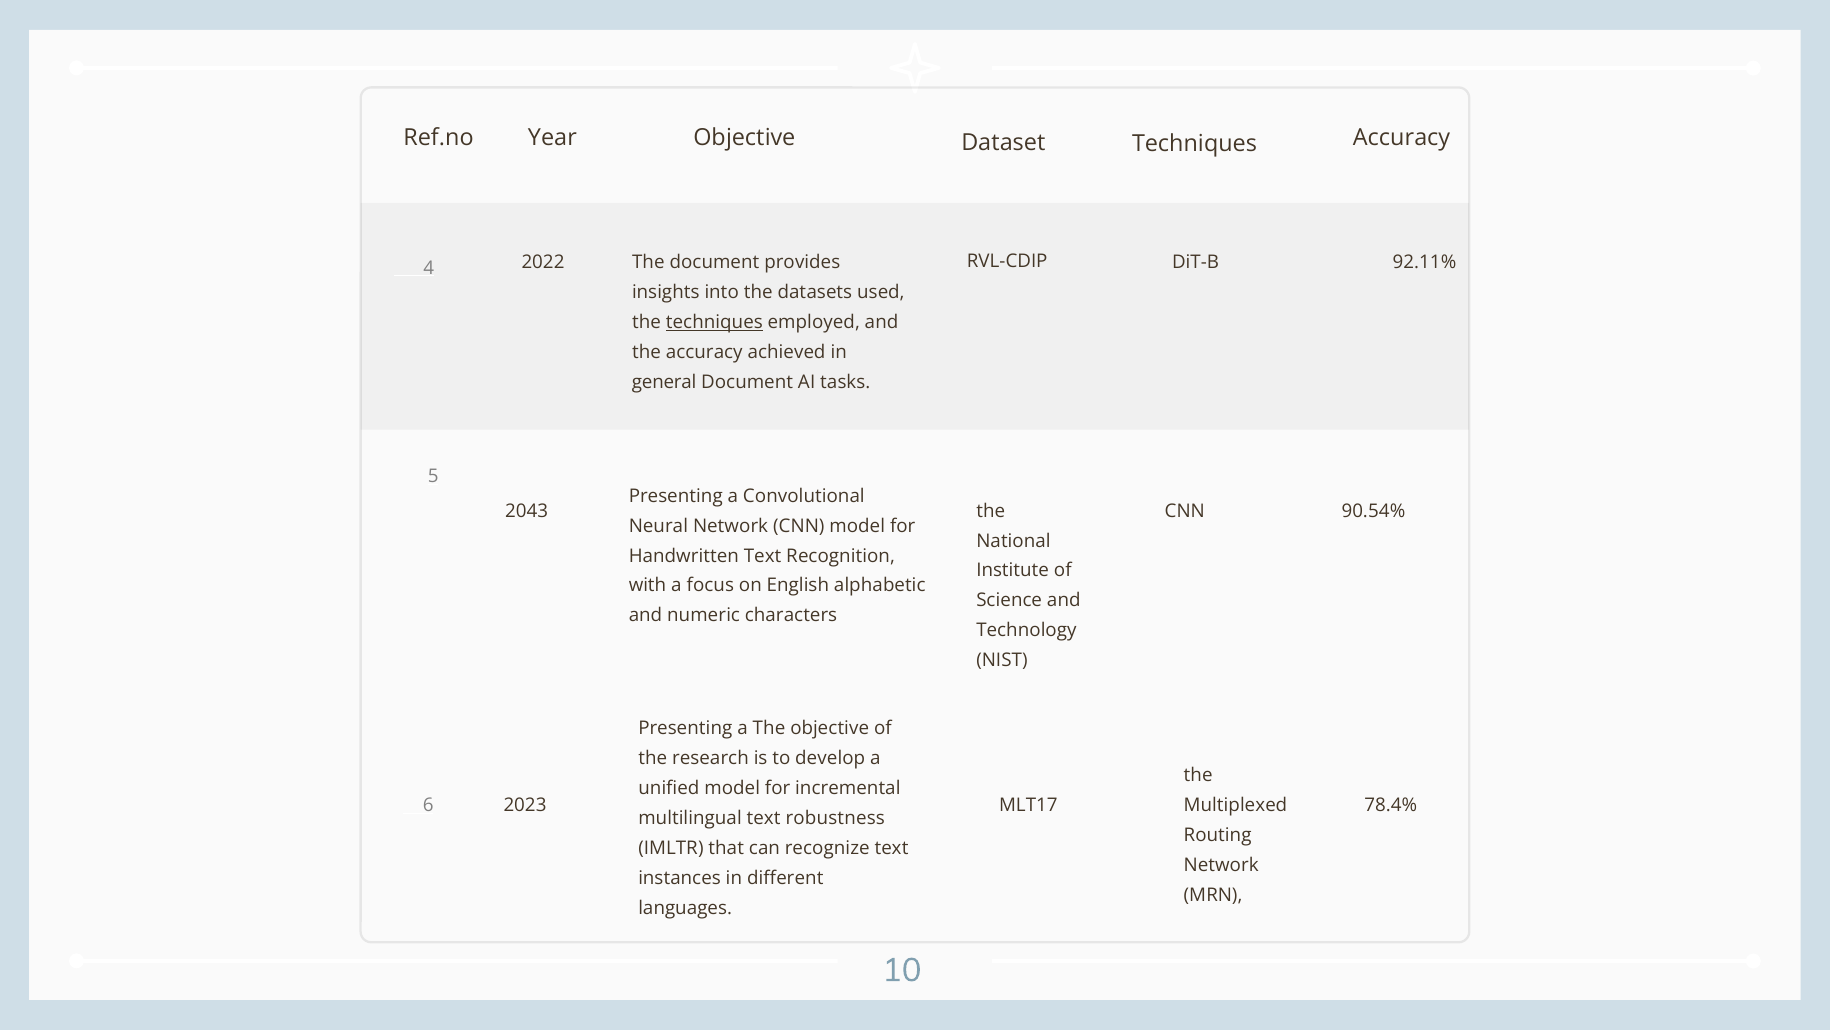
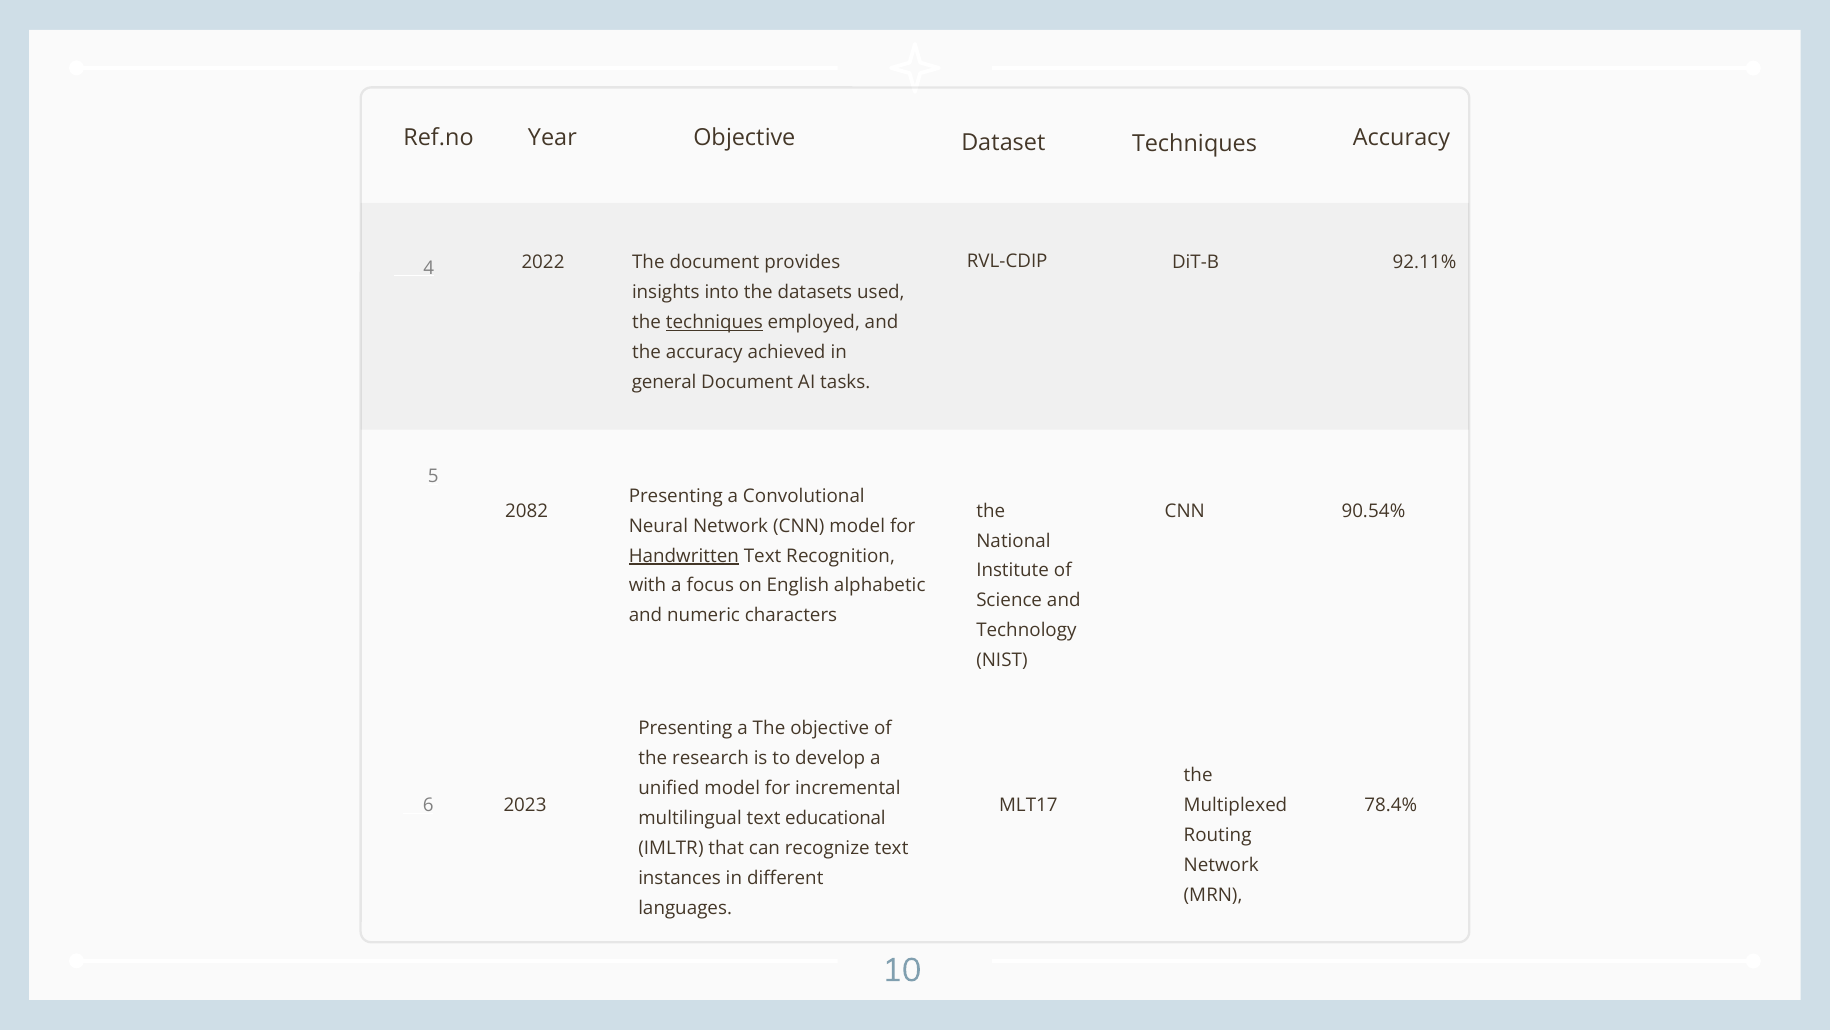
2043: 2043 -> 2082 (527, 511)
Handwritten underline: none -> present (684, 556)
robustness: robustness -> educational (835, 818)
